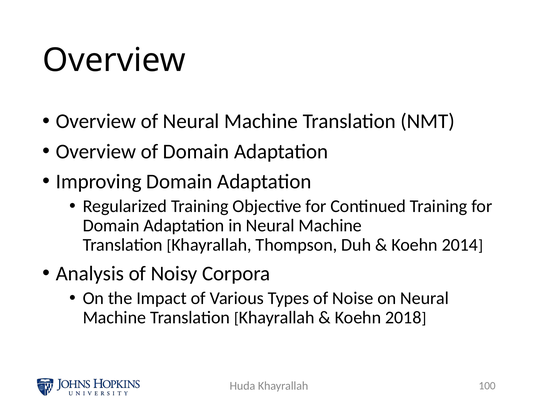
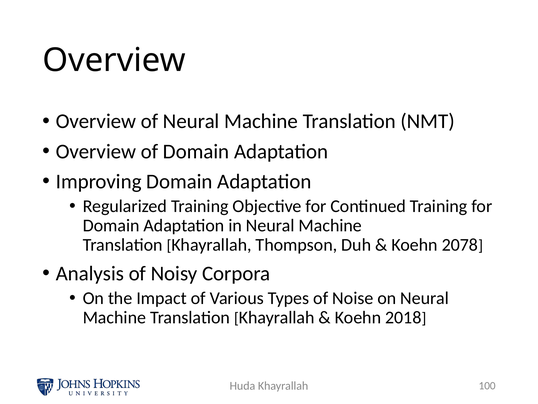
2014: 2014 -> 2078 (460, 245)
